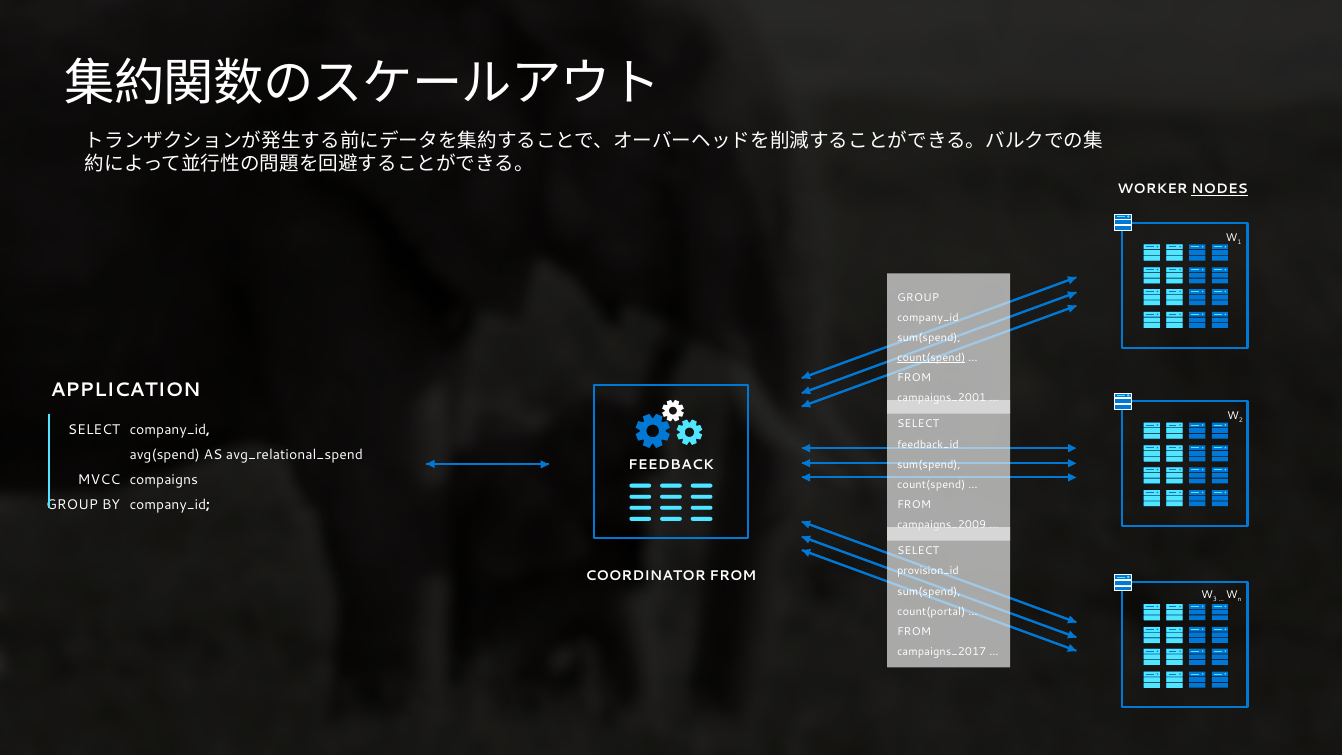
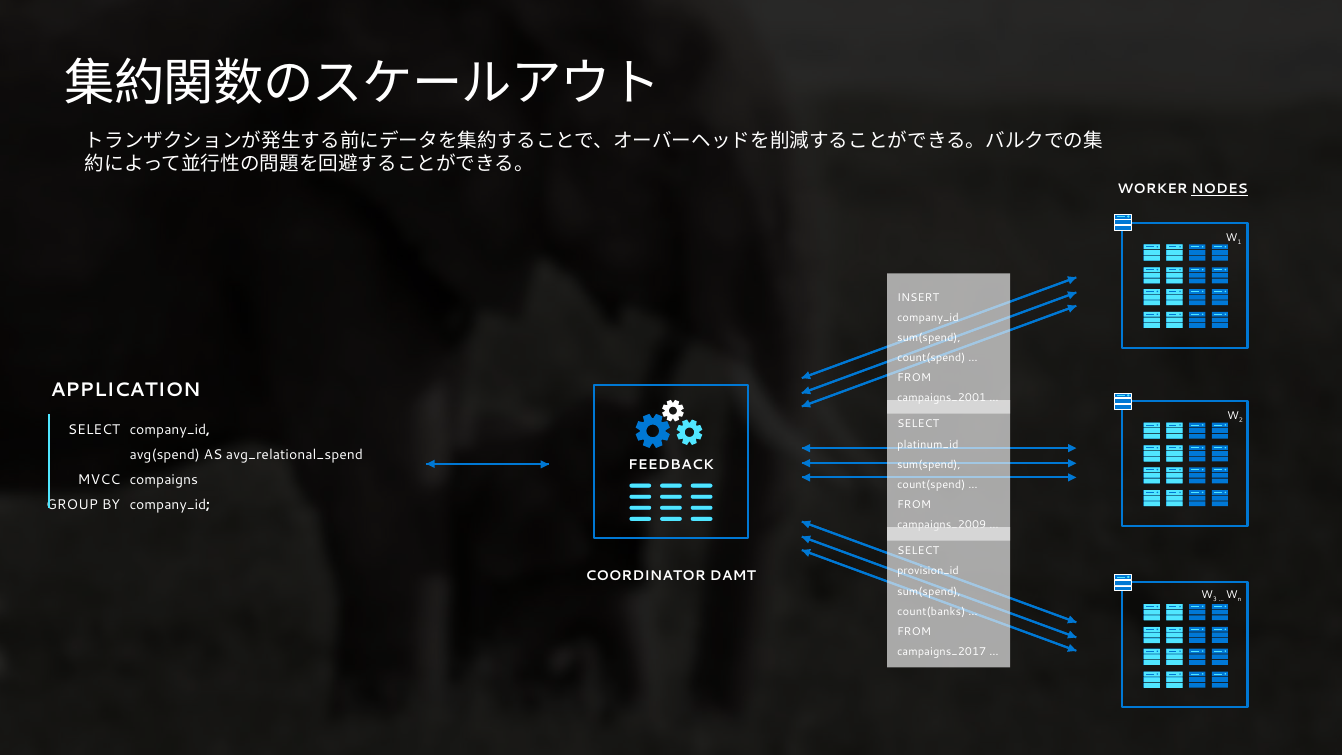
GROUP: GROUP -> INSERT (918, 297)
count(spend underline: present -> none (931, 358)
feedback_id: feedback_id -> platinum_id (928, 444)
COORDINATOR FROM: FROM -> DAMT (733, 576)
count(portal: count(portal -> count(banks (931, 611)
